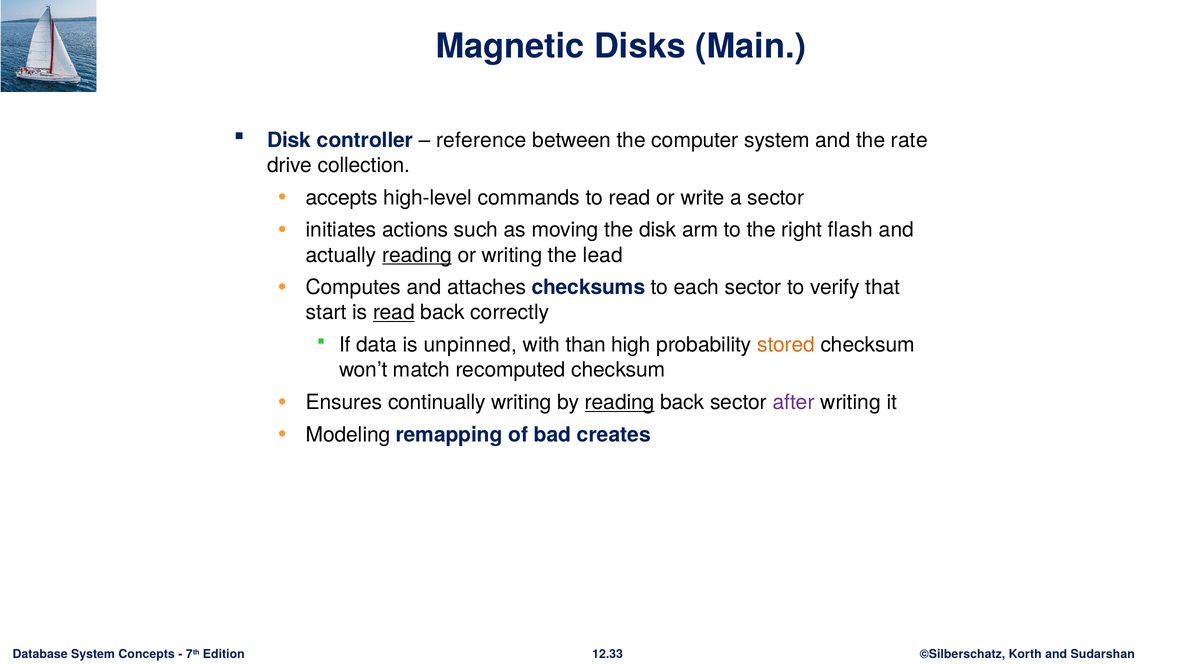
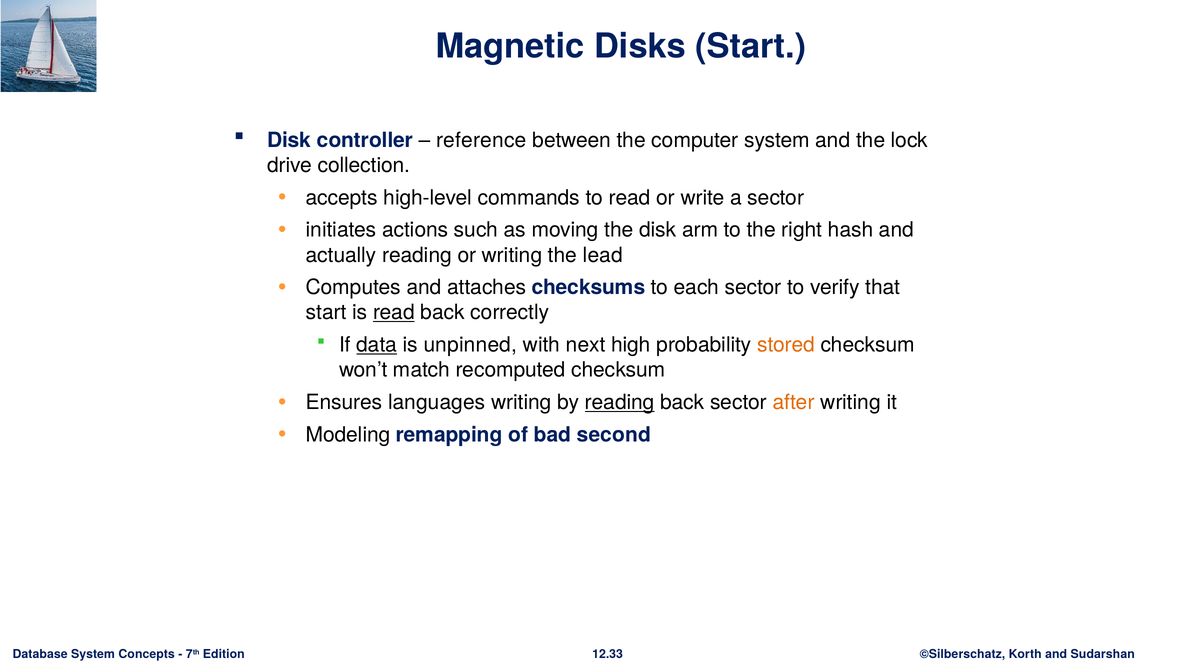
Disks Main: Main -> Start (751, 46)
rate: rate -> lock (909, 140)
flash: flash -> hash (851, 230)
reading underline: present -> none (417, 255)
data underline: none -> present (377, 345)
than: than -> next (586, 345)
continually: continually -> languages (437, 403)
after colour: purple -> orange (794, 403)
creates: creates -> second (614, 435)
